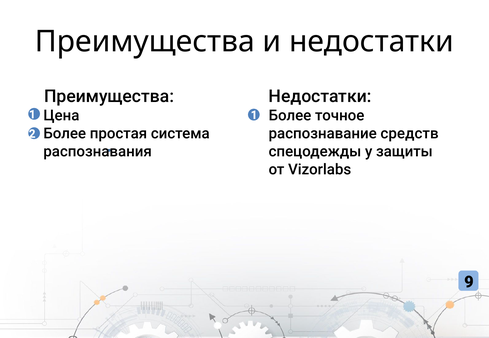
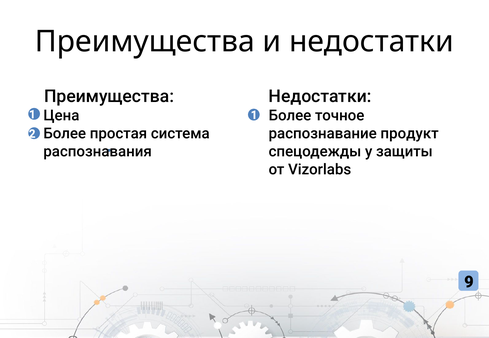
средств: средств -> продукт (410, 134)
